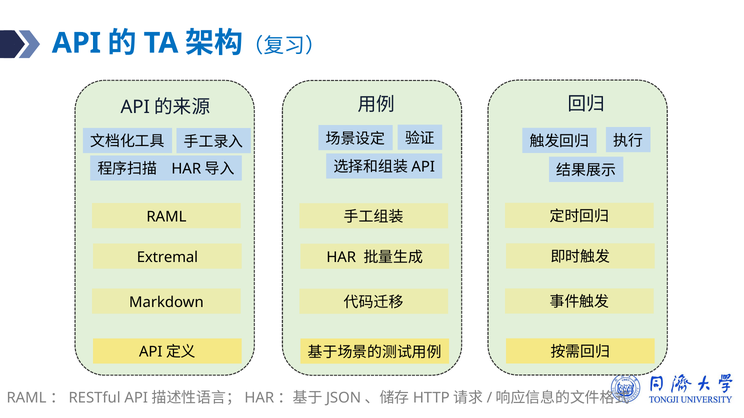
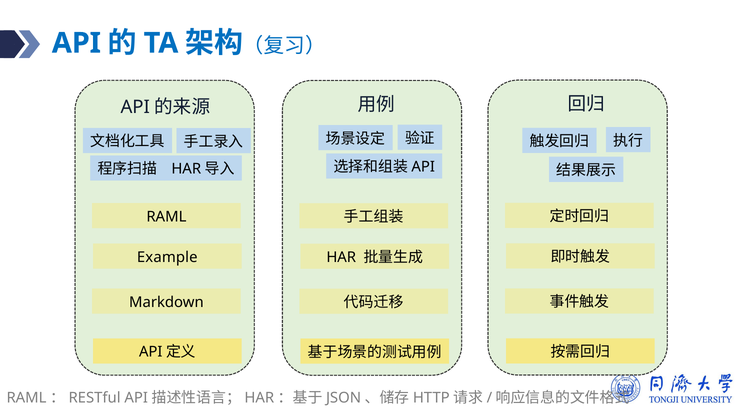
Extremal: Extremal -> Example (167, 258)
